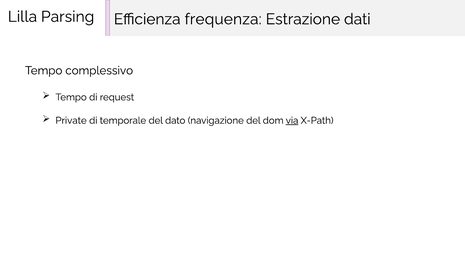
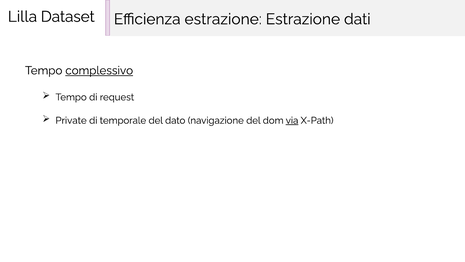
Parsing: Parsing -> Dataset (68, 17)
Efficienza frequenza: frequenza -> estrazione (223, 19)
complessivo underline: none -> present (99, 70)
